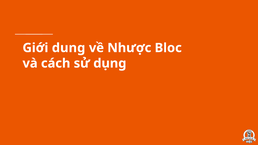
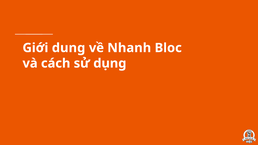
Nhược: Nhược -> Nhanh (129, 48)
